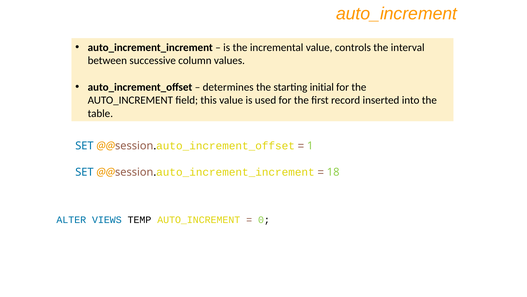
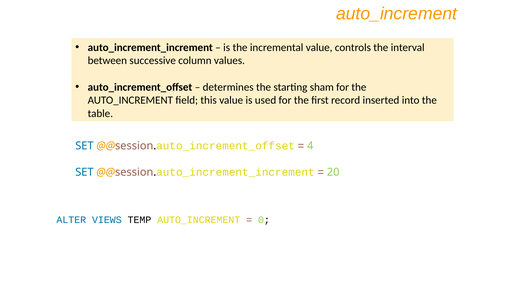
initial: initial -> sham (322, 87)
1: 1 -> 4 (310, 146)
18: 18 -> 20 (333, 172)
